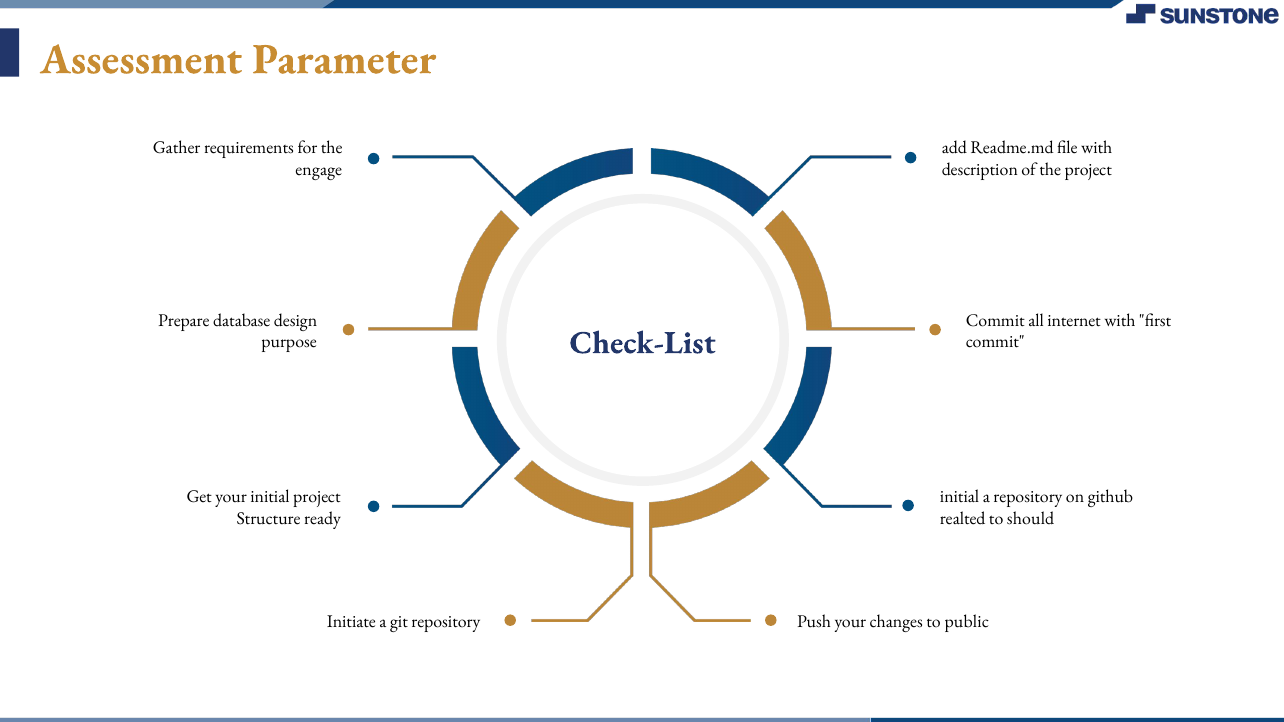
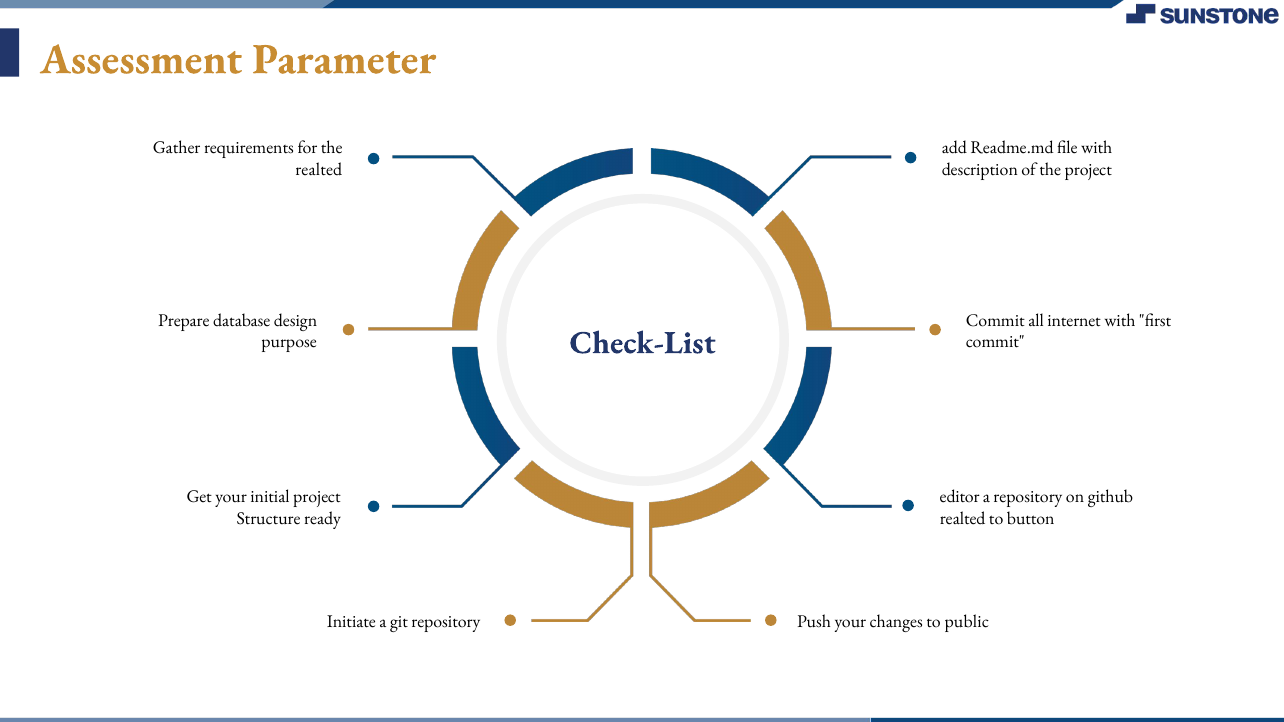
engage: engage -> realted (319, 169)
initial: initial -> editor (960, 497)
should: should -> button (1031, 519)
